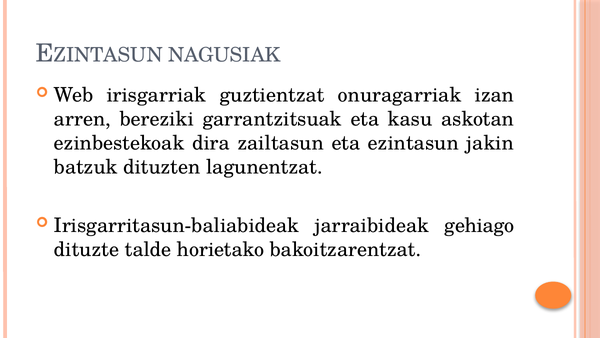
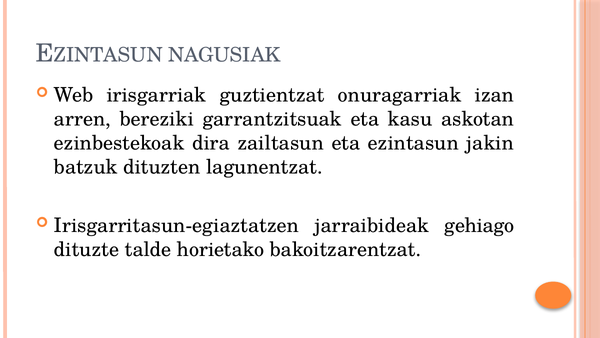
Irisgarritasun-baliabideak: Irisgarritasun-baliabideak -> Irisgarritasun-egiaztatzen (177, 225)
